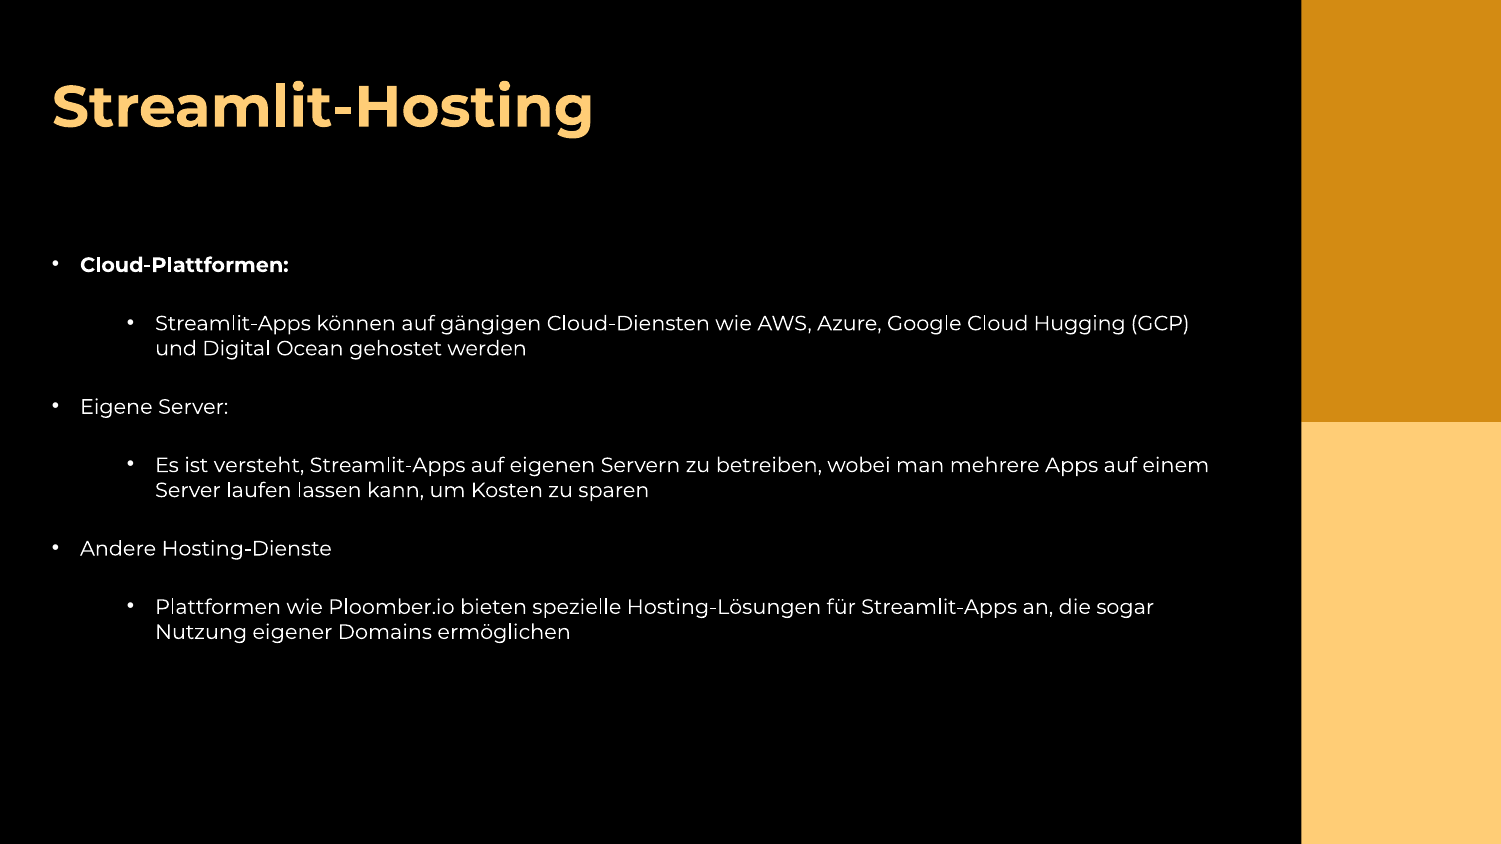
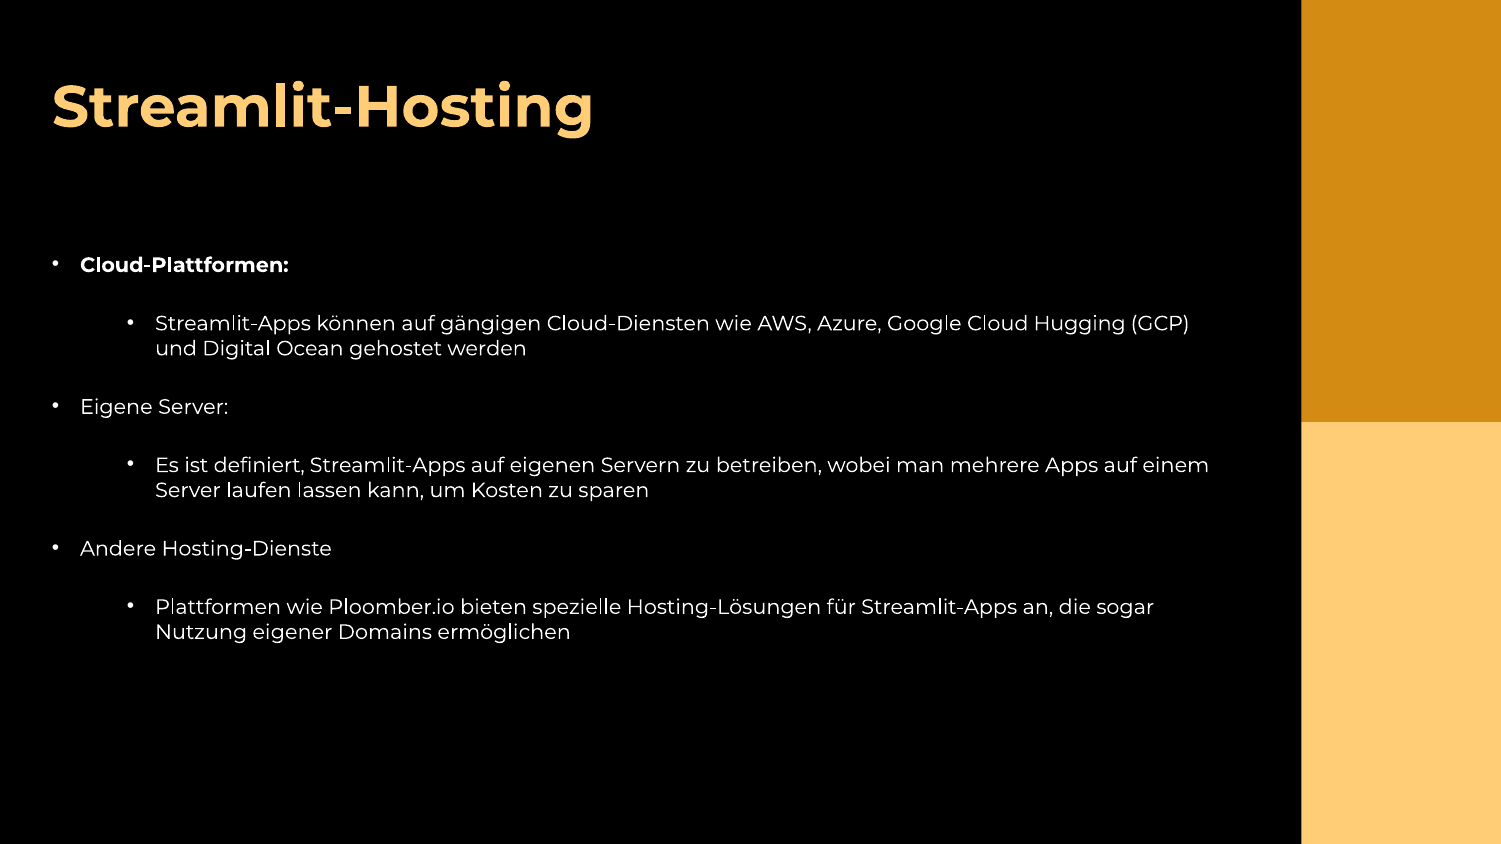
versteht: versteht -> definiert (259, 465)
